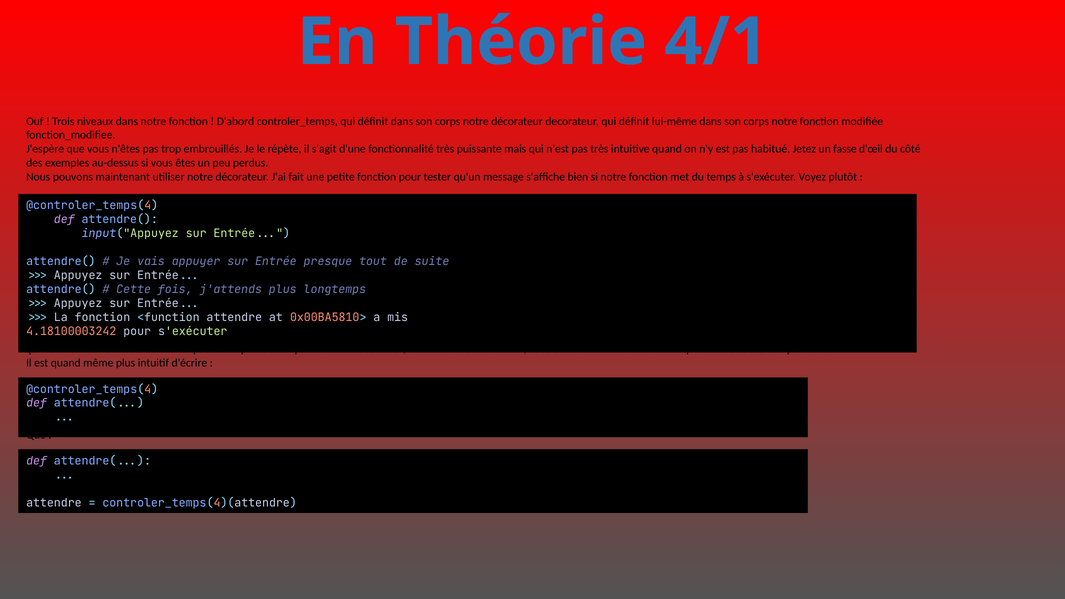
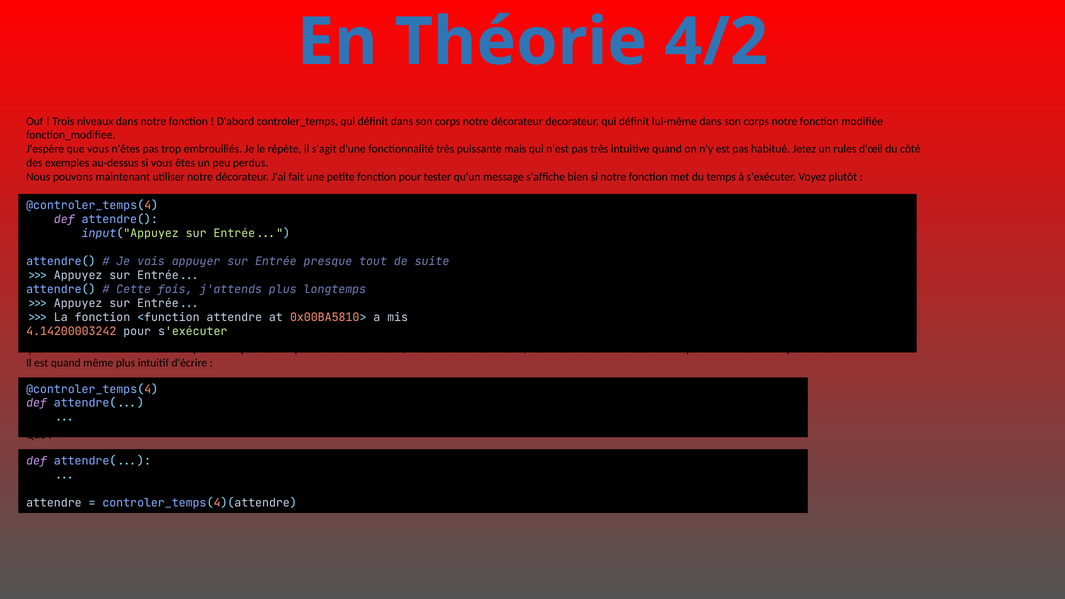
4/1: 4/1 -> 4/2 (716, 42)
fasse: fasse -> rules (845, 149)
4.18100003242: 4.18100003242 -> 4.14200003242 (71, 331)
